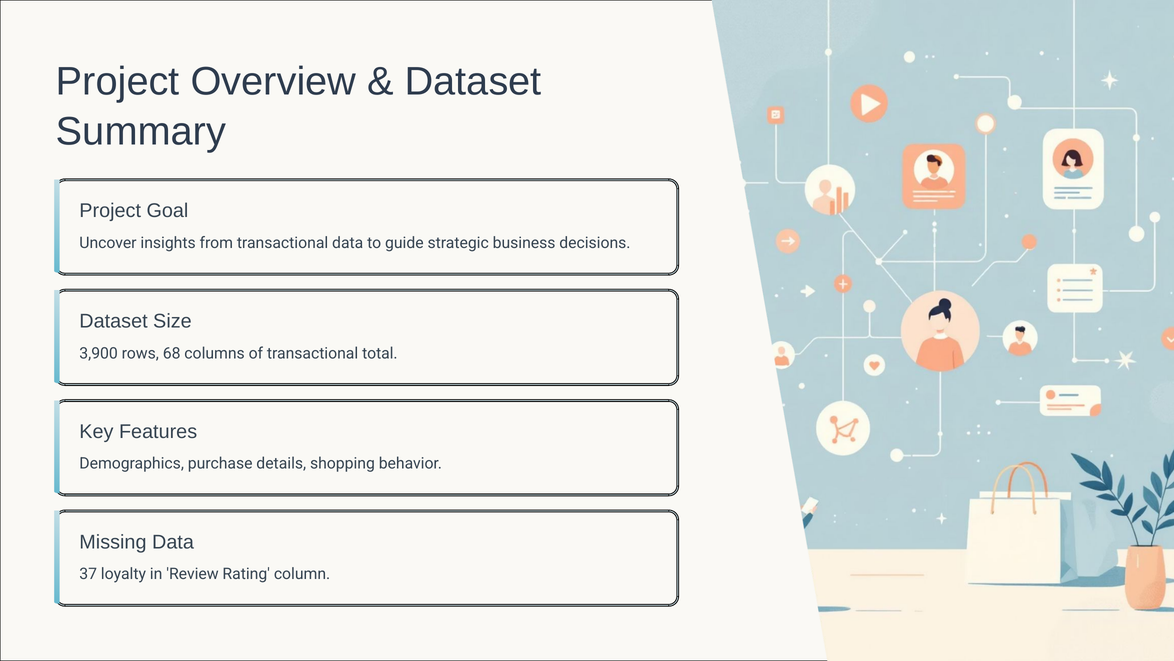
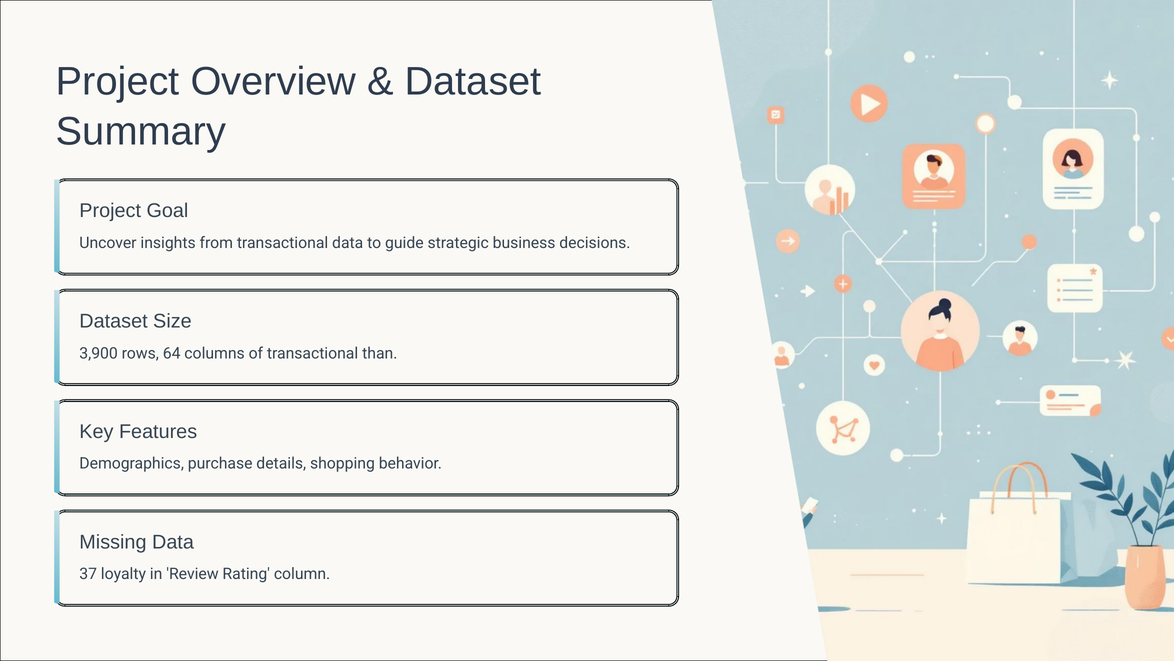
68: 68 -> 64 (172, 353)
total: total -> than (380, 353)
